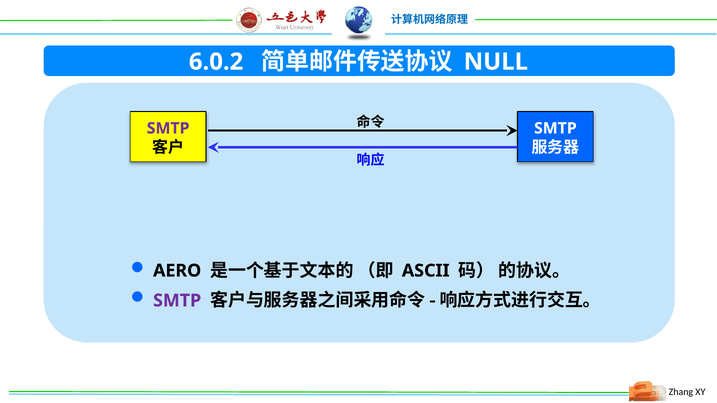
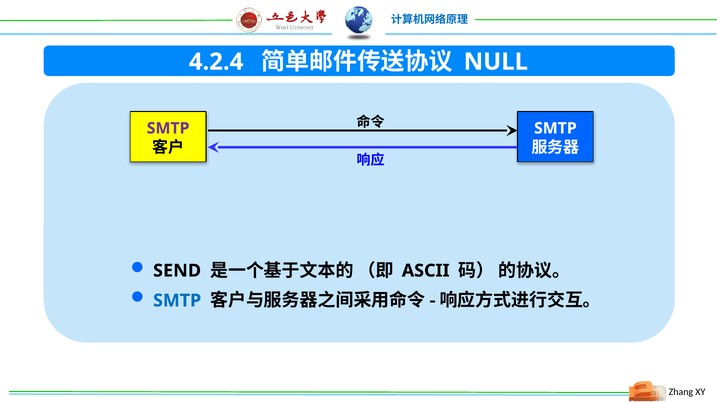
6.0.2: 6.0.2 -> 4.2.4 (216, 62)
AERO: AERO -> SEND (177, 271)
SMTP colour: purple -> blue (177, 301)
